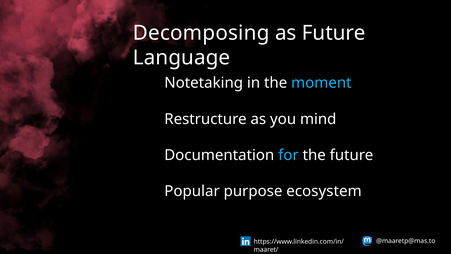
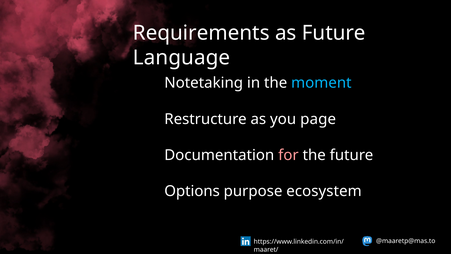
Decomposing: Decomposing -> Requirements (201, 33)
mind: mind -> page (318, 119)
for colour: light blue -> pink (288, 155)
Popular: Popular -> Options (192, 191)
